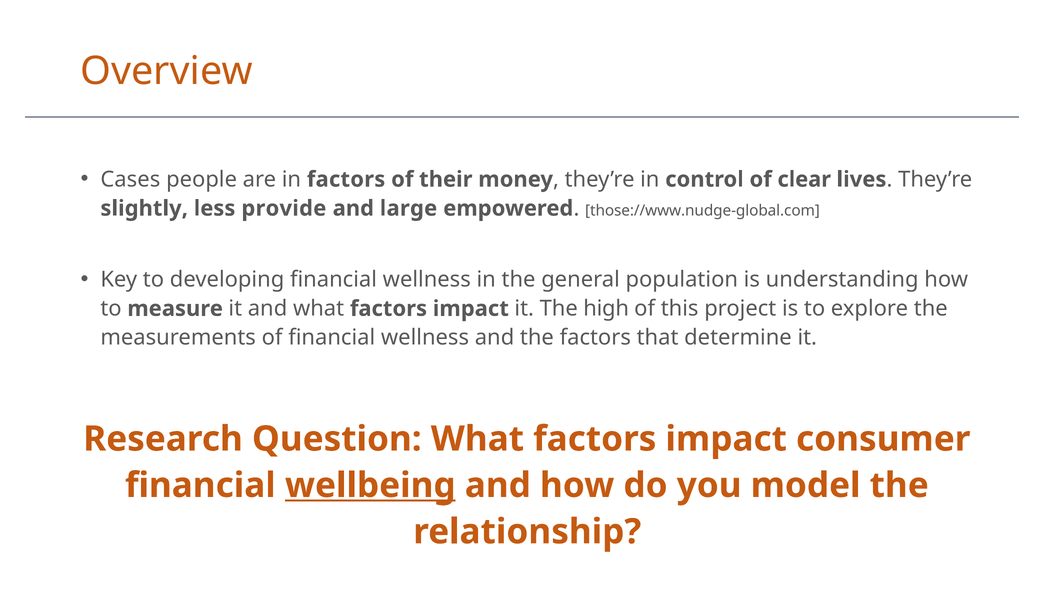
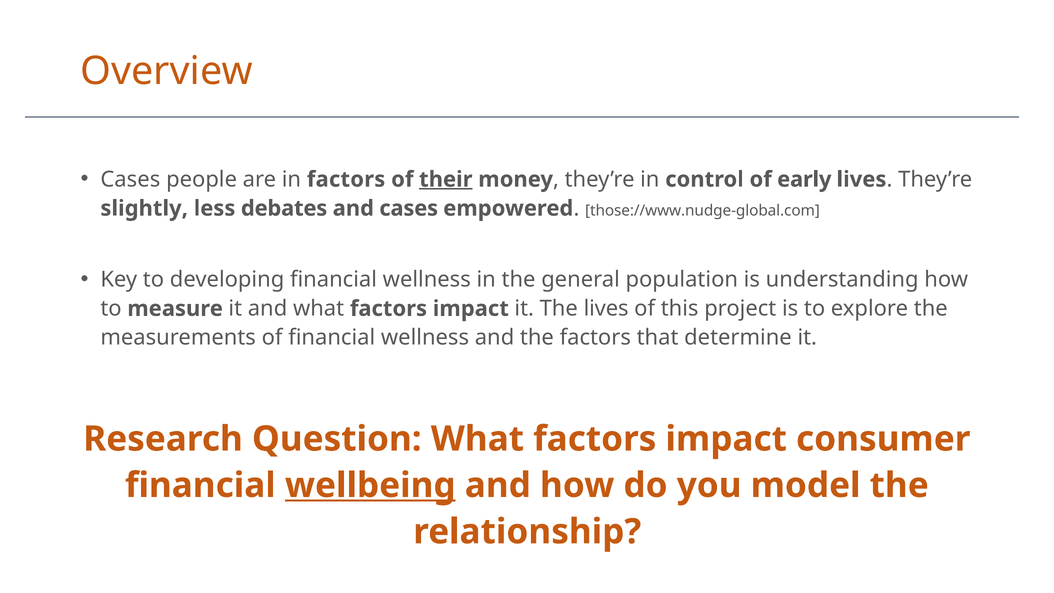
their underline: none -> present (446, 179)
clear: clear -> early (804, 179)
provide: provide -> debates (284, 208)
and large: large -> cases (409, 208)
The high: high -> lives (606, 309)
